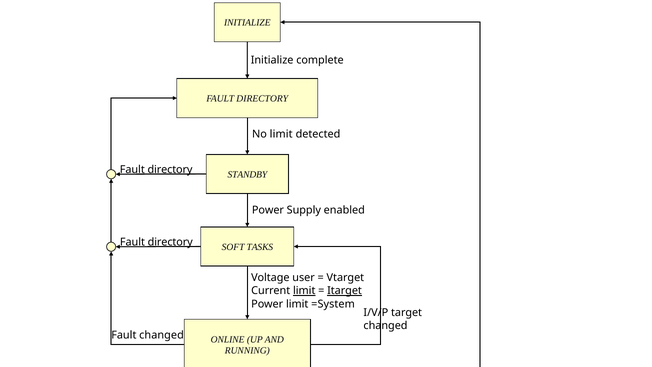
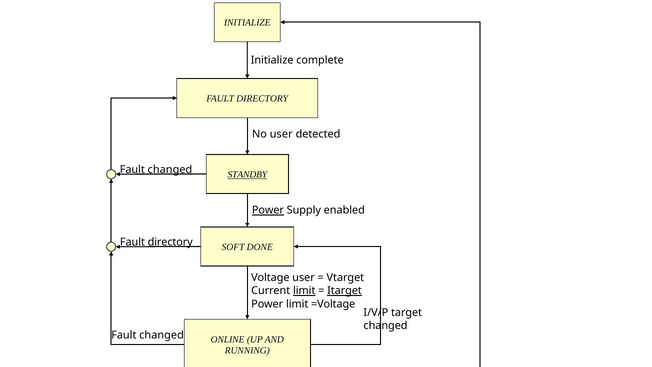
No limit: limit -> user (281, 134)
directory: directory -> changed (170, 169)
STANDBY underline: none -> present (247, 175)
Power underline: none -> present (268, 210)
TASKS: TASKS -> DONE (260, 247)
=System: =System -> =Voltage (333, 304)
